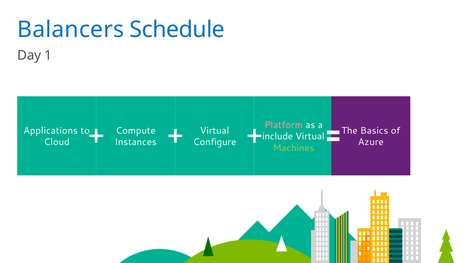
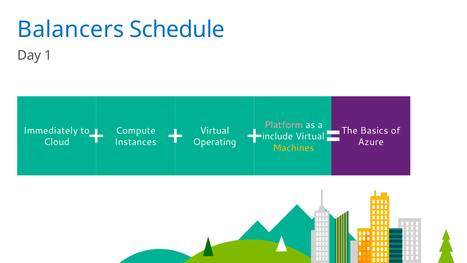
Applications: Applications -> Immediately (51, 131)
Configure: Configure -> Operating (215, 142)
Machines colour: light green -> yellow (294, 148)
